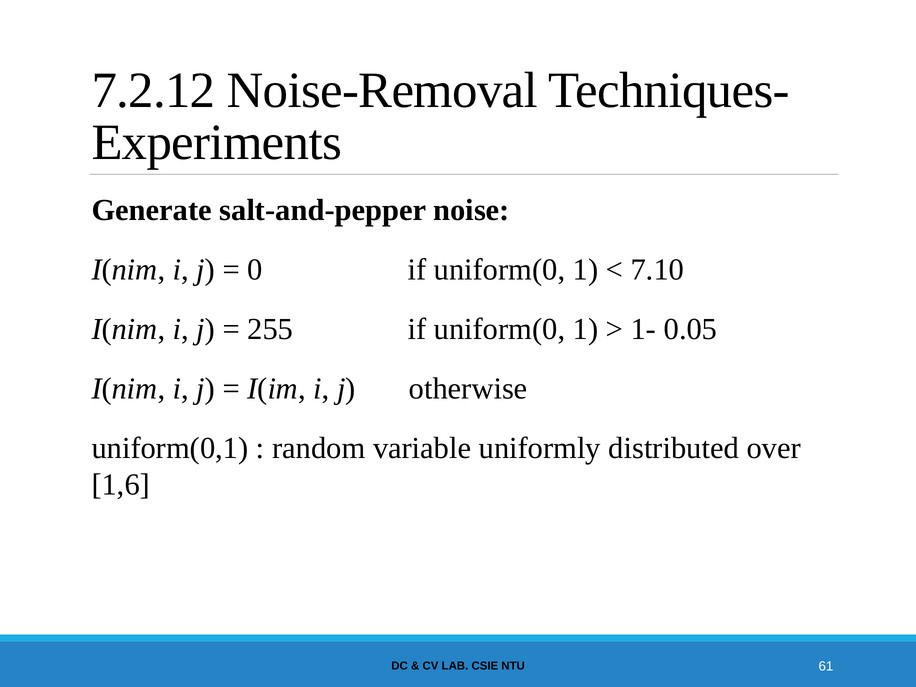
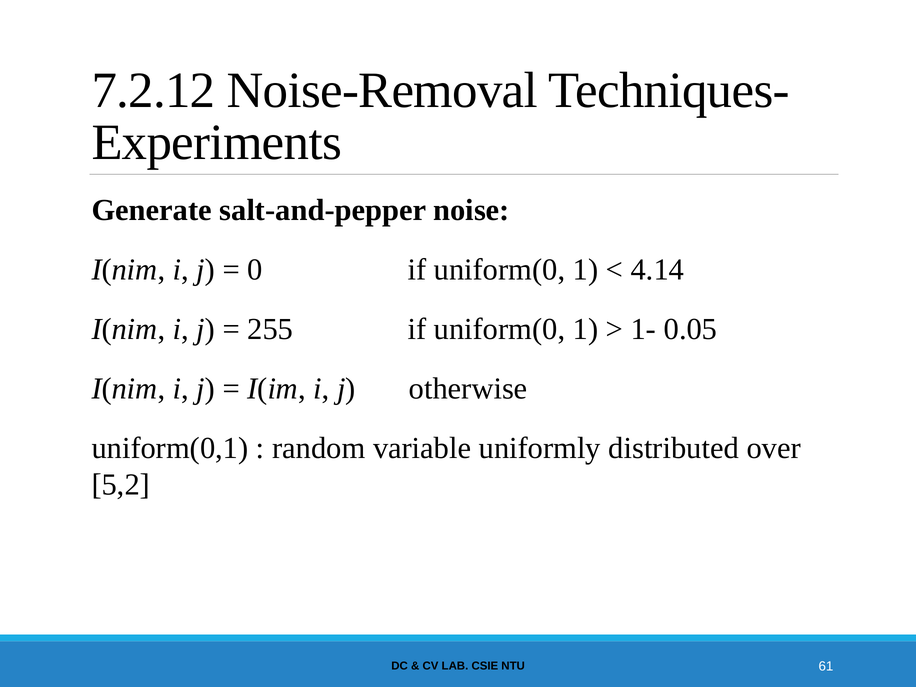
7.10: 7.10 -> 4.14 (657, 269)
1,6: 1,6 -> 5,2 (121, 485)
